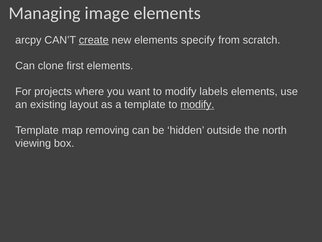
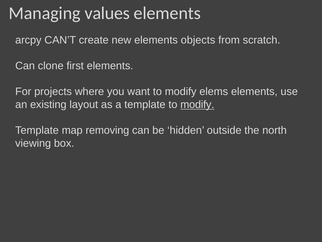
image: image -> values (107, 13)
create underline: present -> none (94, 40)
specify: specify -> objects (198, 40)
labels: labels -> elems (214, 91)
